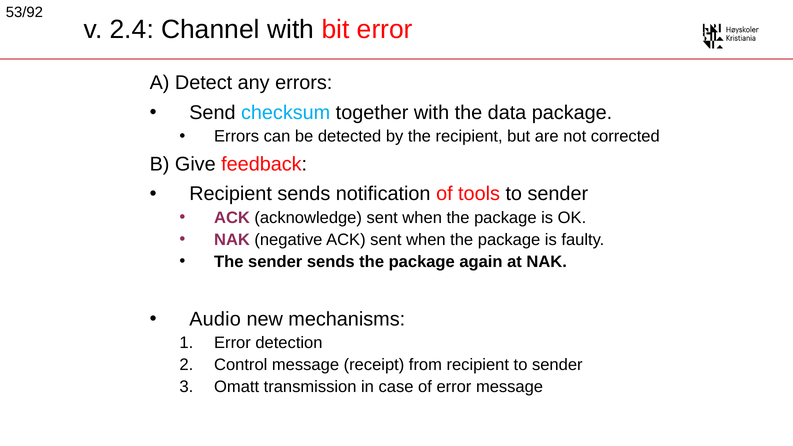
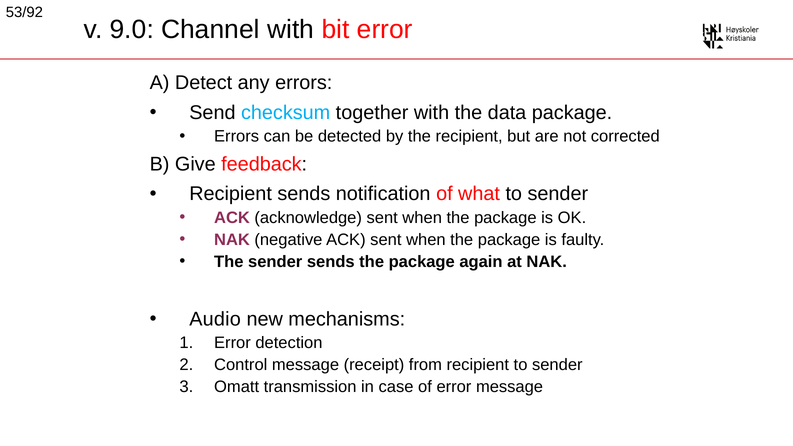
2.4: 2.4 -> 9.0 (132, 29)
tools: tools -> what (479, 194)
